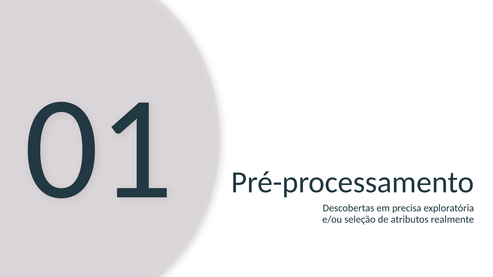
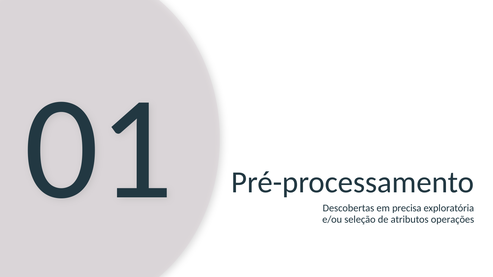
realmente: realmente -> operações (453, 220)
